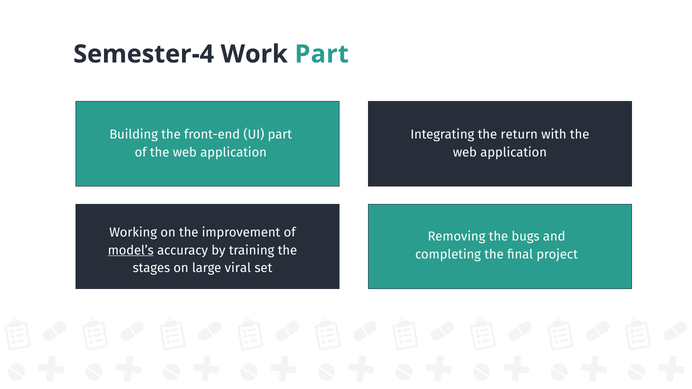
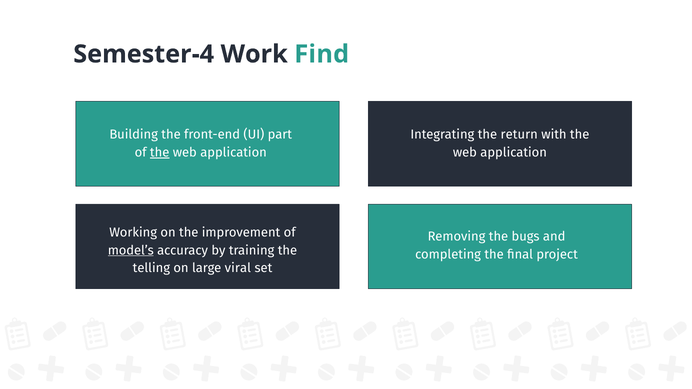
Work Part: Part -> Find (322, 54)
the underline: none -> present (160, 153)
stages: stages -> telling (151, 268)
